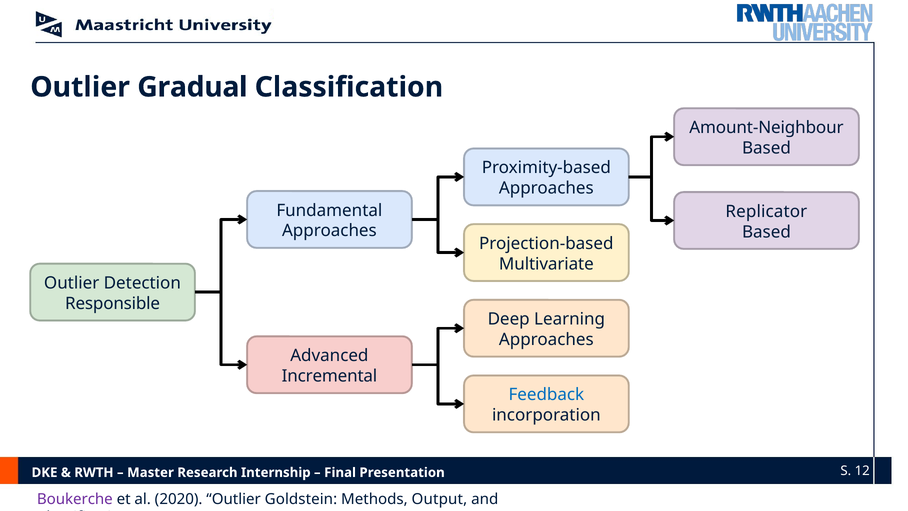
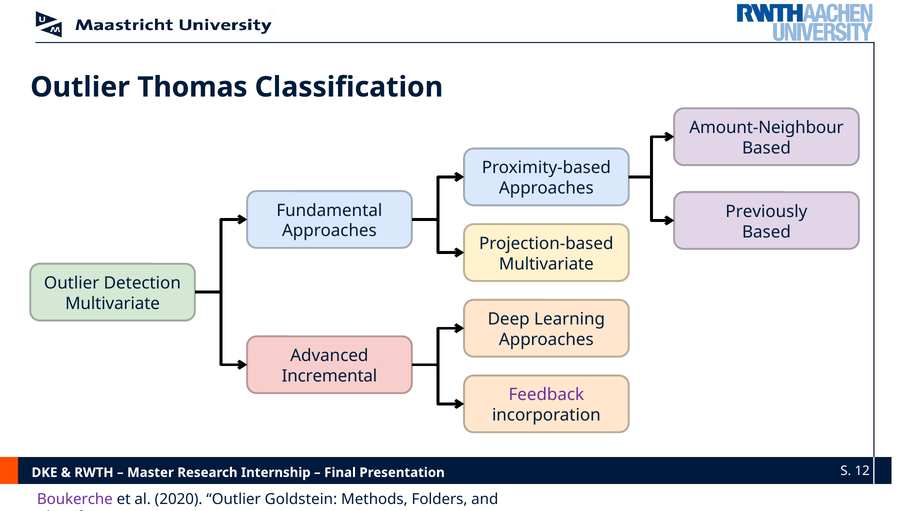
Gradual: Gradual -> Thomas (192, 87)
Replicator: Replicator -> Previously (766, 211)
Responsible: Responsible -> Multivariate (113, 303)
Feedback colour: blue -> purple (546, 395)
Output: Output -> Folders (440, 499)
